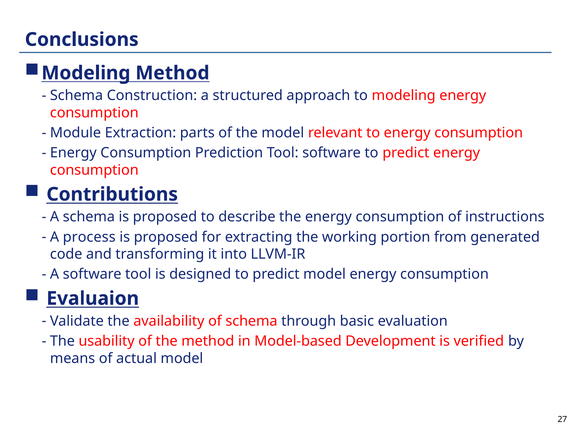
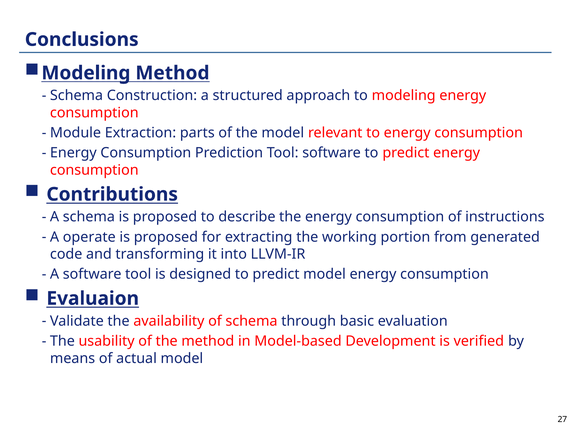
process: process -> operate (89, 237)
